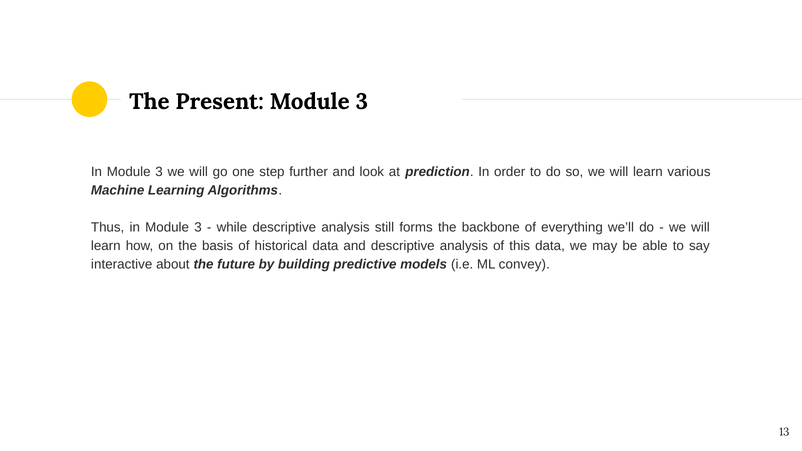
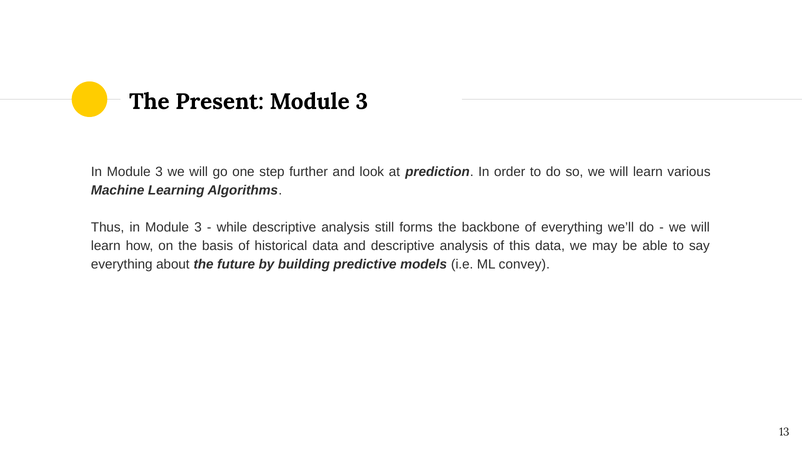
interactive: interactive -> everything (122, 264)
